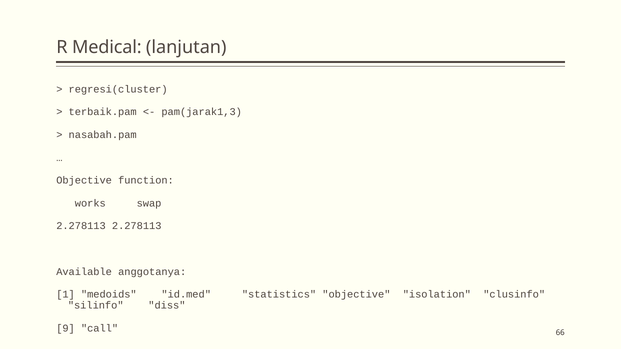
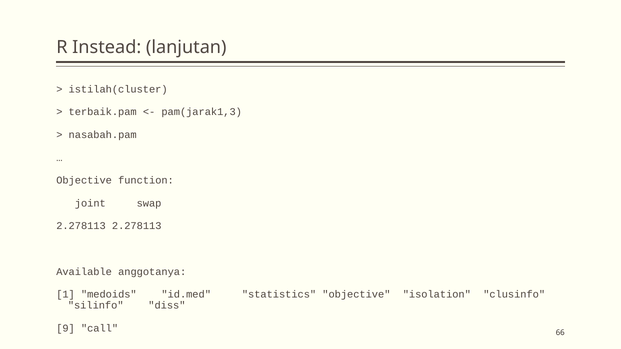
Medical: Medical -> Instead (107, 48)
regresi(cluster: regresi(cluster -> istilah(cluster (118, 89)
works: works -> joint (90, 203)
